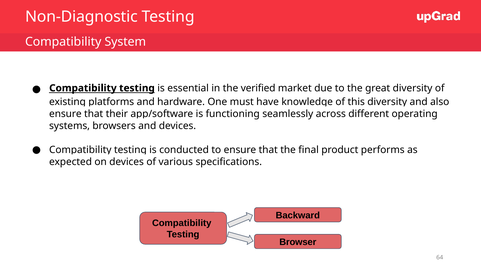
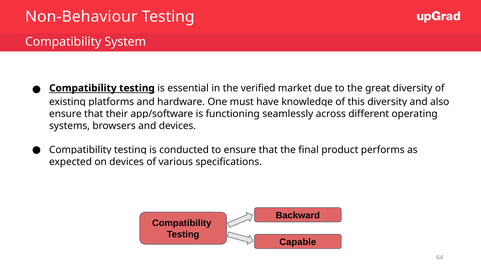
Non-Diagnostic: Non-Diagnostic -> Non-Behaviour (81, 17)
Browser: Browser -> Capable (298, 243)
